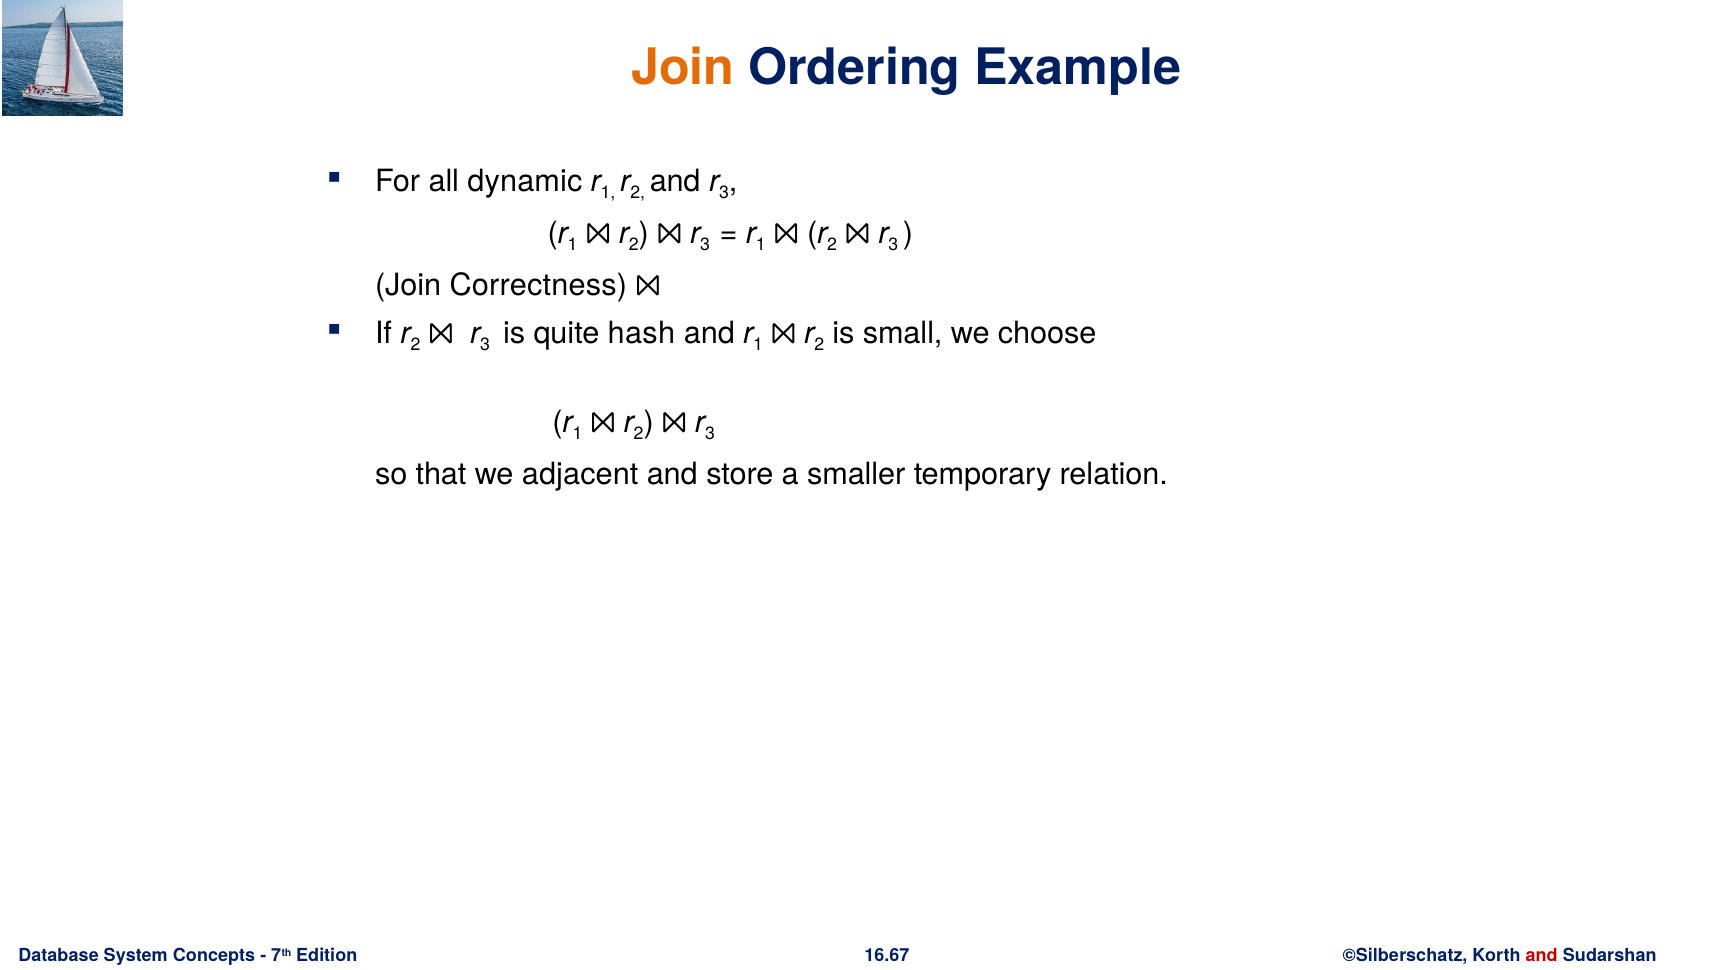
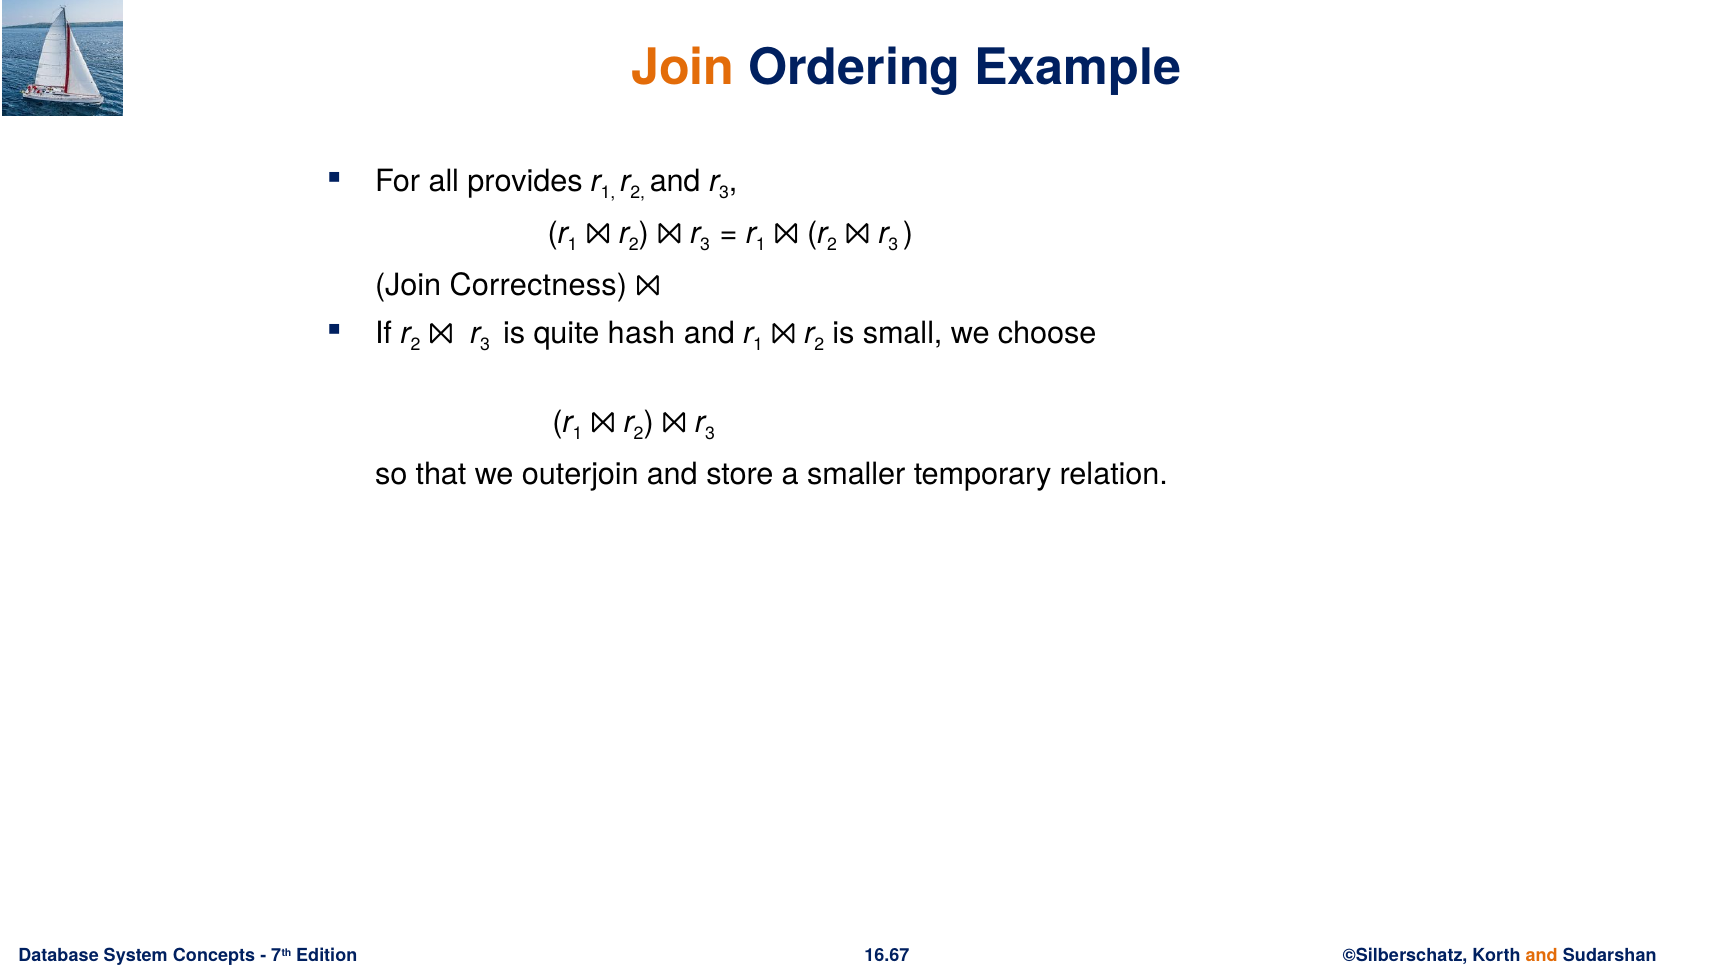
dynamic: dynamic -> provides (525, 181)
adjacent: adjacent -> outerjoin (580, 474)
and colour: red -> orange (1542, 956)
